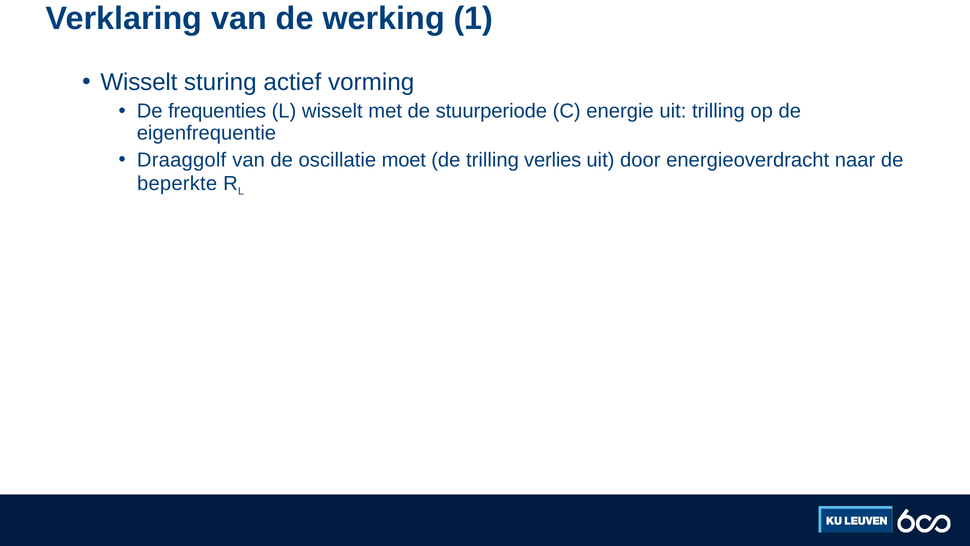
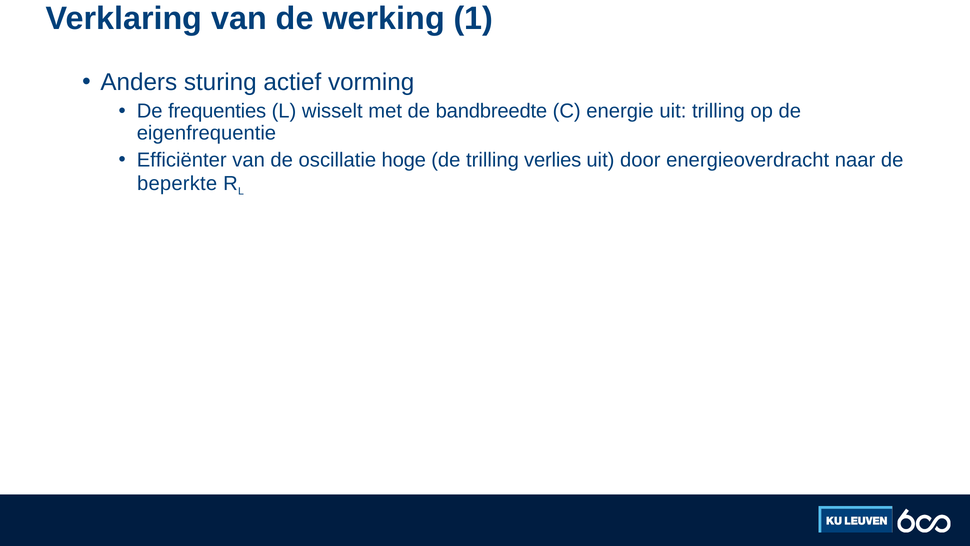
Wisselt: Wisselt -> Anders (139, 82)
stuurperiode: stuurperiode -> bandbreedte (491, 111)
Draaggolf: Draaggolf -> Efficiënter (182, 160)
moet: moet -> hoge (404, 160)
